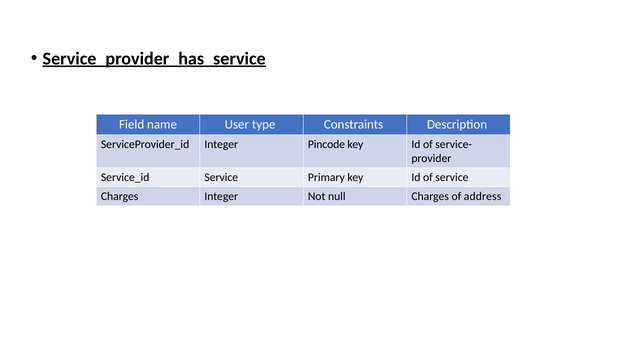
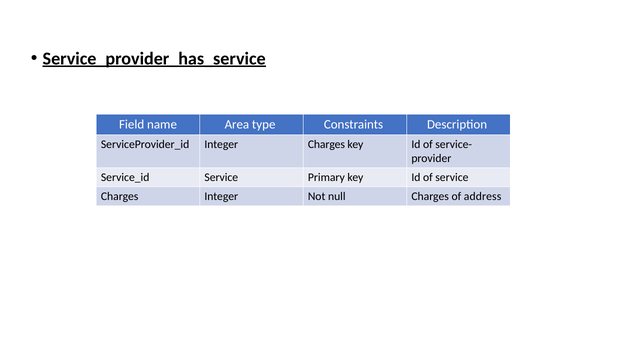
User: User -> Area (237, 124)
Integer Pincode: Pincode -> Charges (326, 144)
